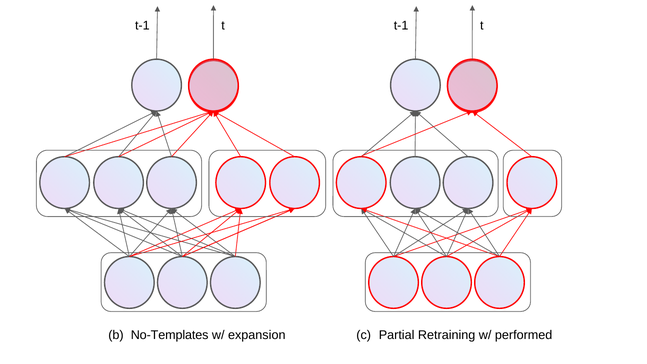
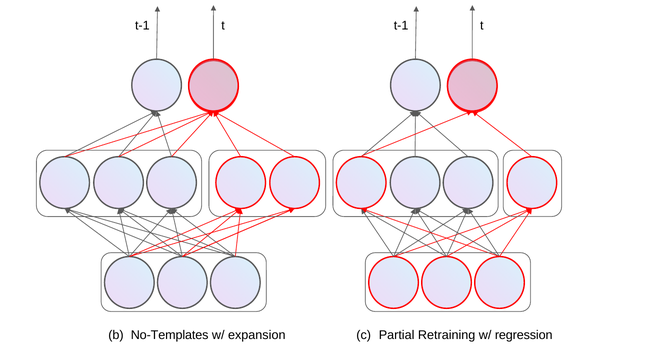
performed: performed -> regression (524, 335)
